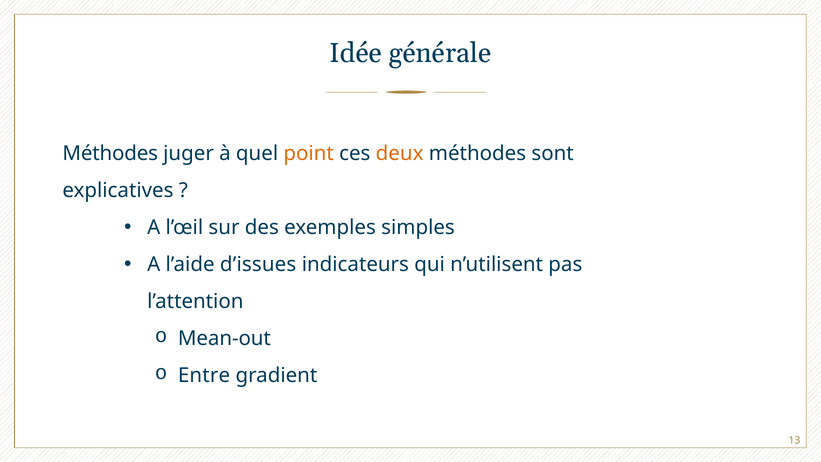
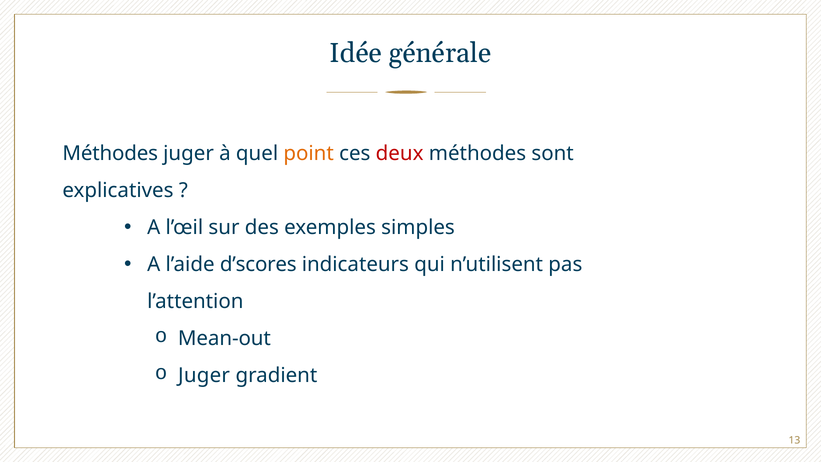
deux colour: orange -> red (400, 153)
d’issues: d’issues -> d’scores (258, 264)
Entre: Entre -> Juger (204, 375)
